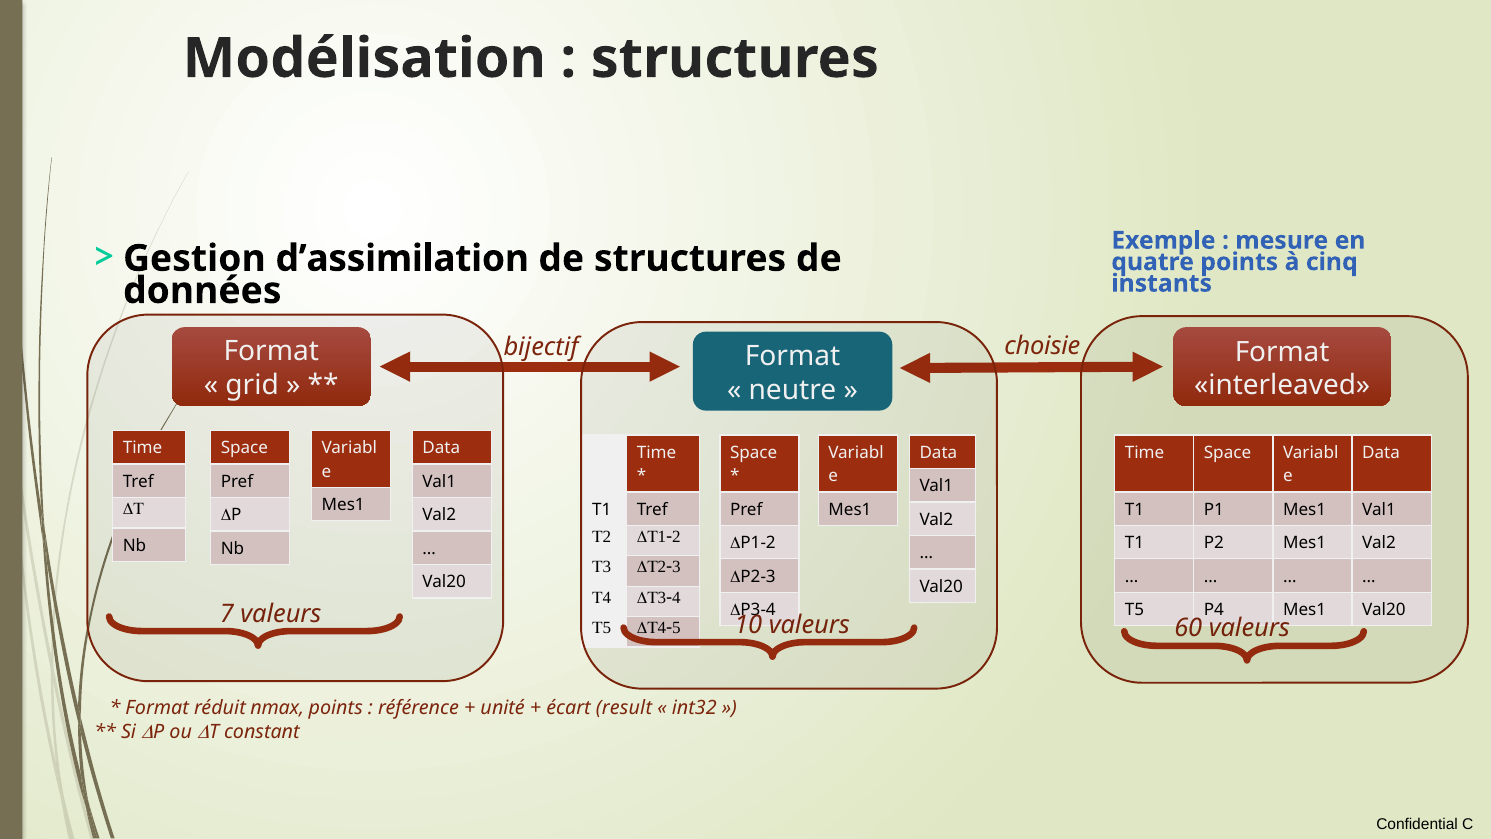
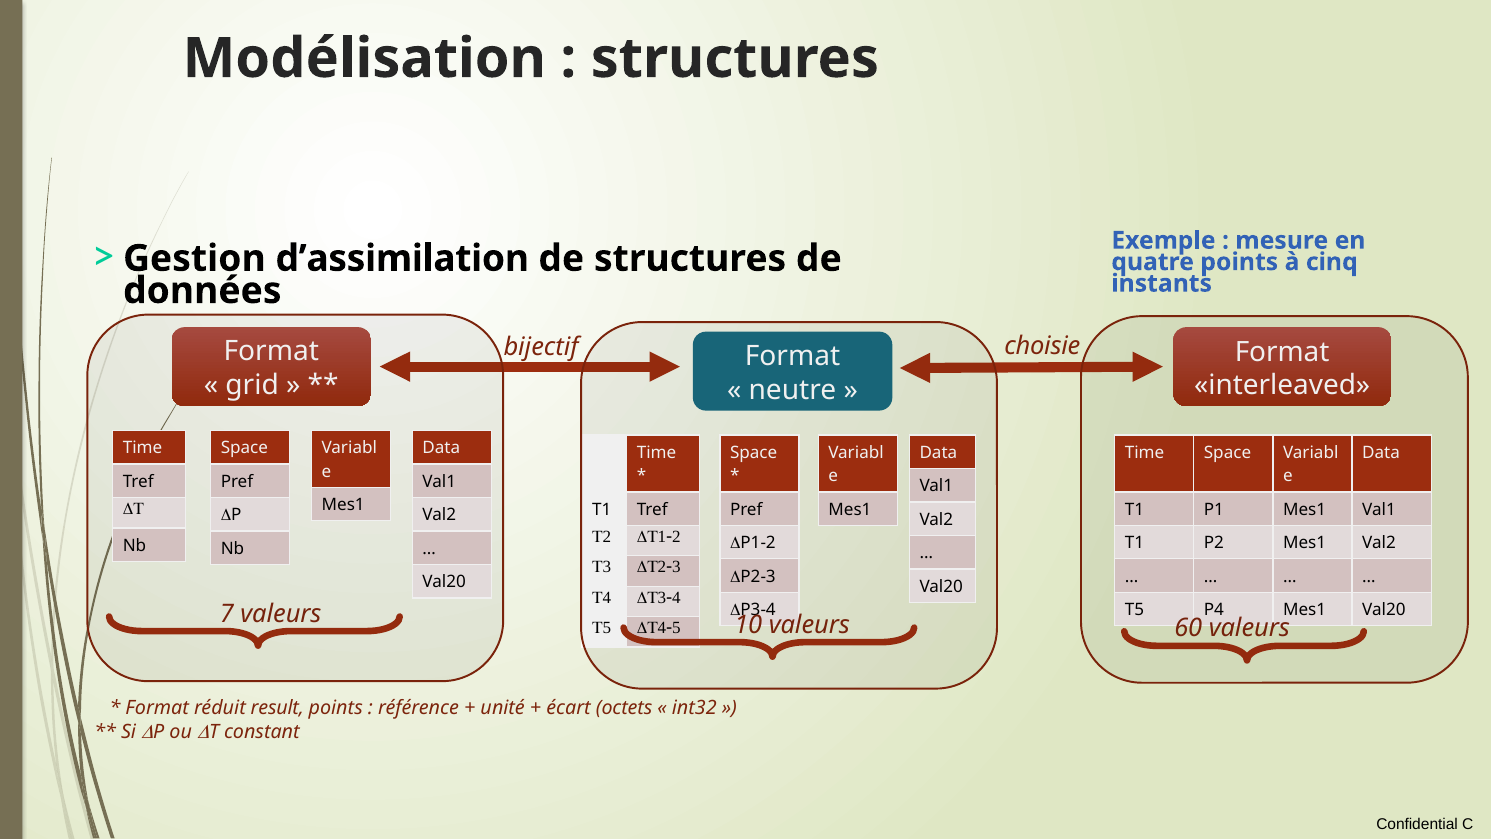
nmax: nmax -> result (277, 708)
result: result -> octets (624, 708)
